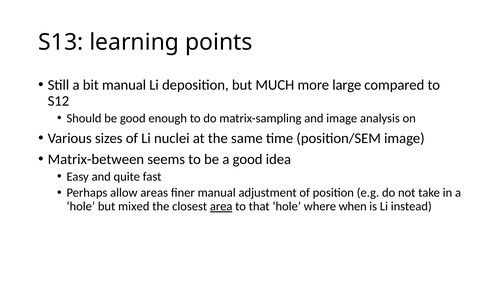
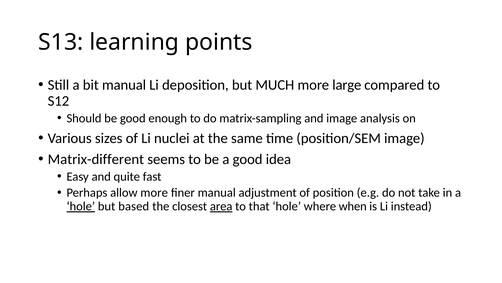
Matrix-between: Matrix-between -> Matrix-different (96, 159)
allow areas: areas -> more (154, 192)
hole underline: none -> present (81, 206)
mixed: mixed -> based (134, 206)
